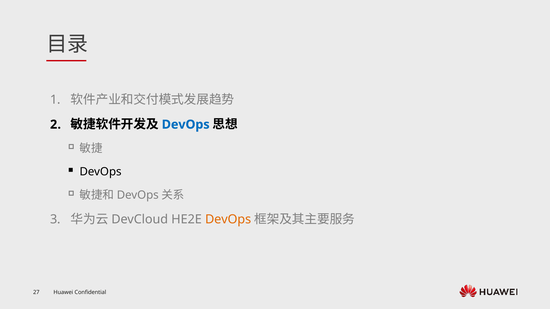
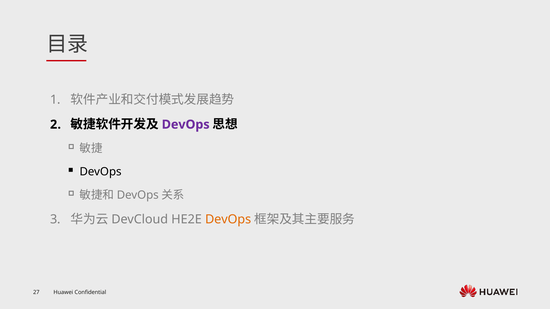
DevOps colour: blue -> purple (186, 125)
